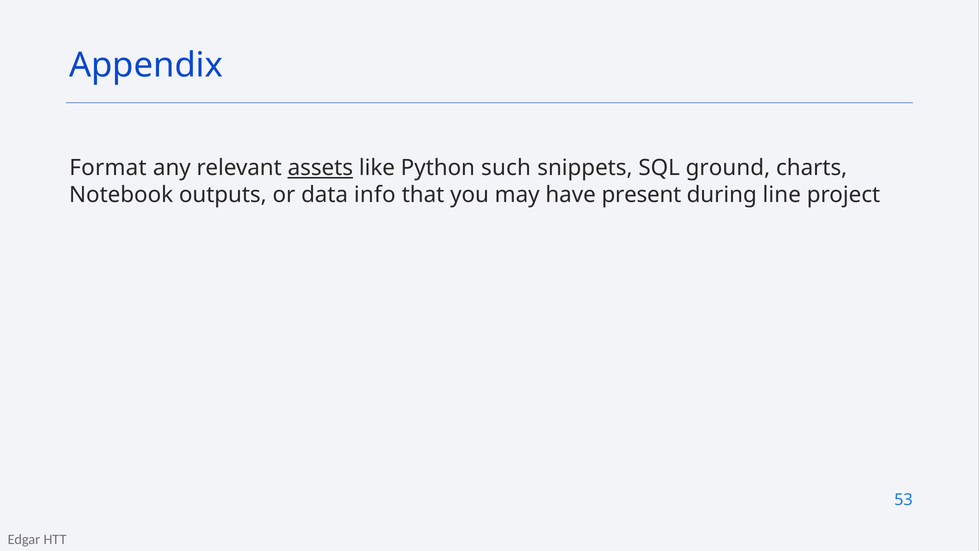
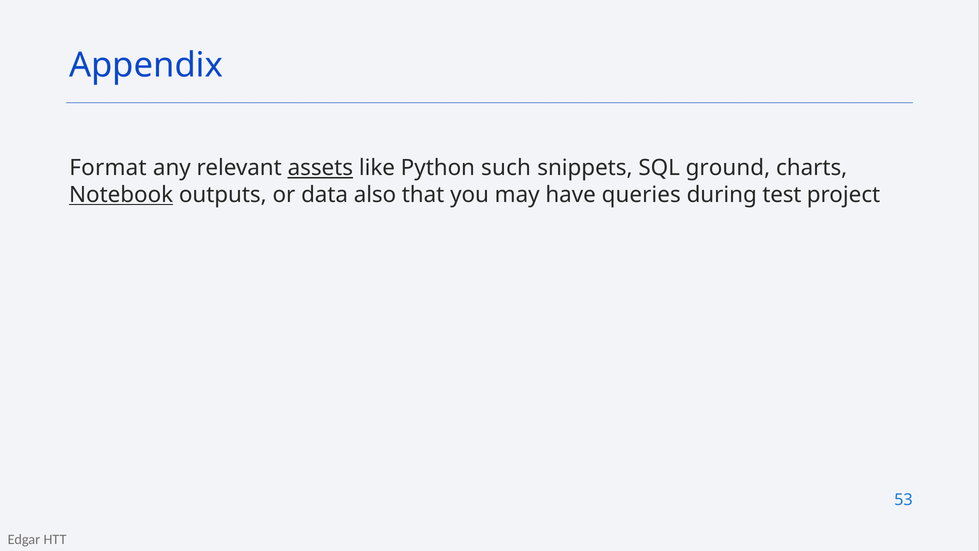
Notebook underline: none -> present (121, 195)
info: info -> also (375, 195)
present: present -> queries (641, 195)
line: line -> test (782, 195)
